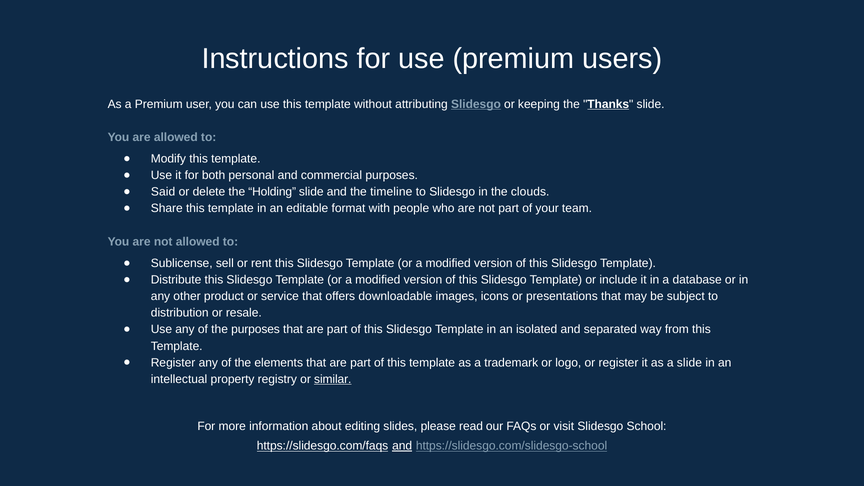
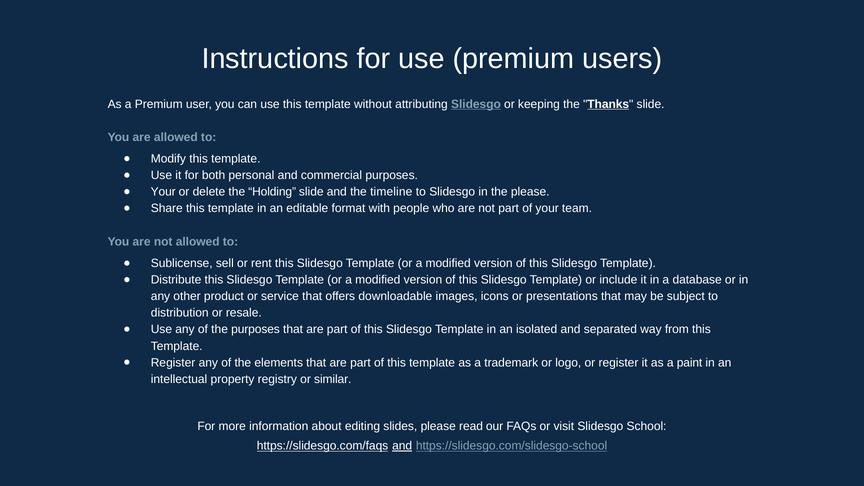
Said: Said -> Your (163, 192)
the clouds: clouds -> please (530, 192)
a slide: slide -> paint (690, 363)
similar underline: present -> none (333, 379)
